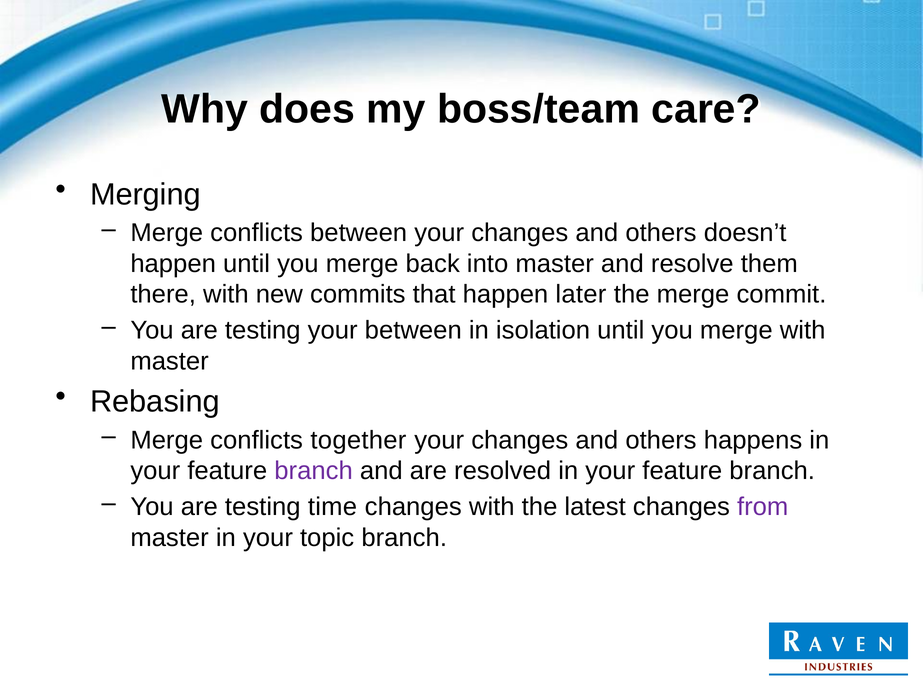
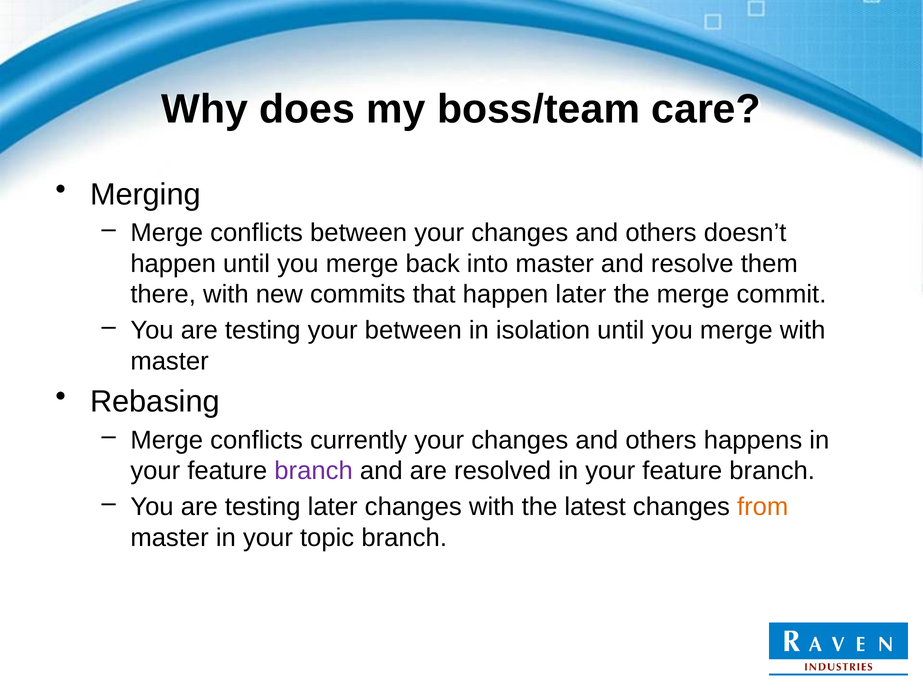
together: together -> currently (359, 440)
testing time: time -> later (333, 507)
from colour: purple -> orange (763, 507)
